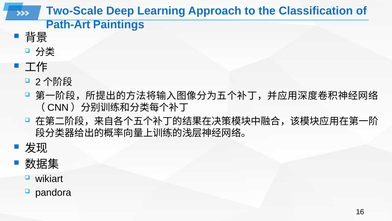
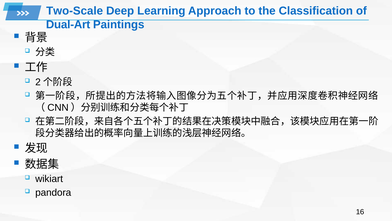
Path-Art: Path-Art -> Dual-Art (68, 25)
